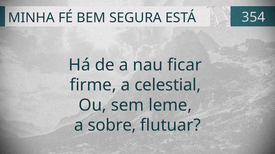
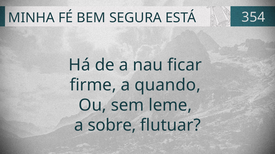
celestial: celestial -> quando (168, 85)
